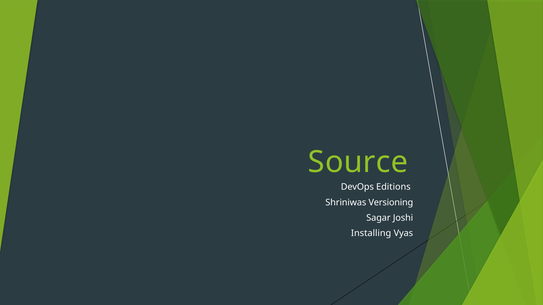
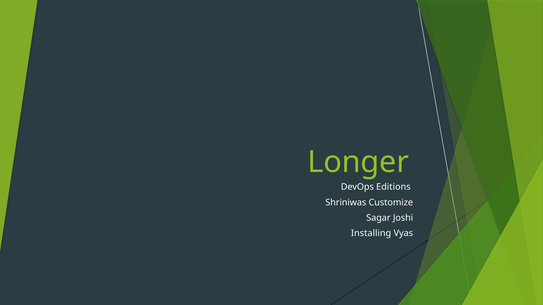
Source: Source -> Longer (358, 162)
Versioning: Versioning -> Customize (391, 203)
